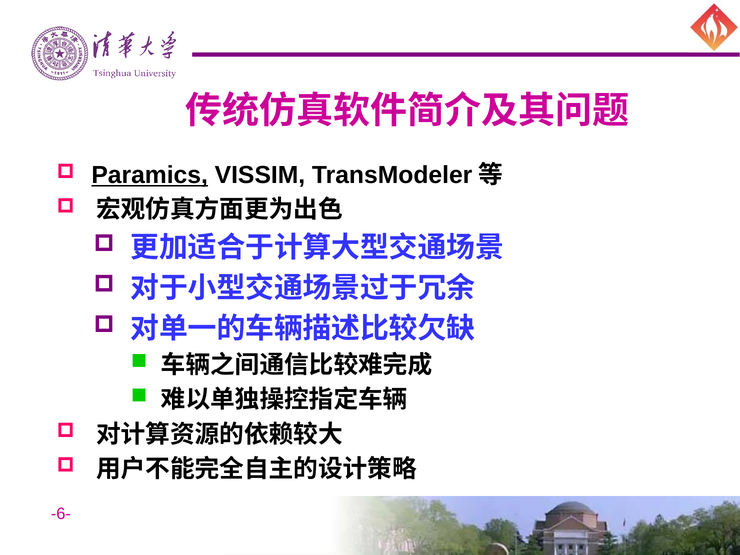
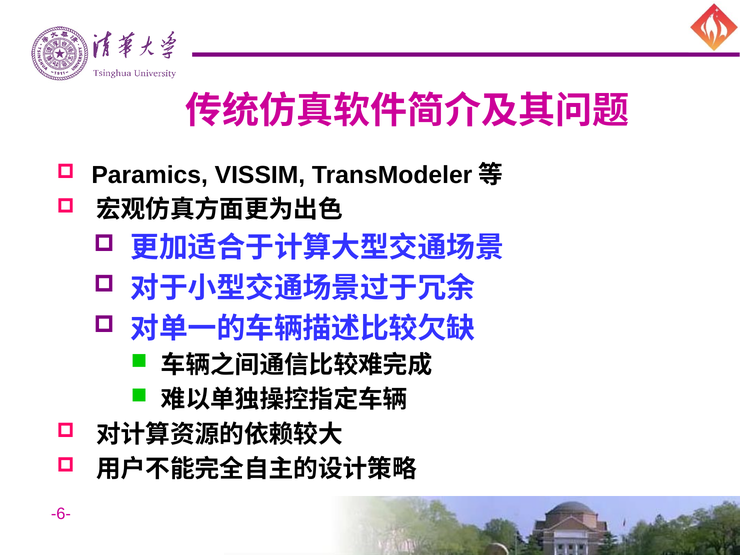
Paramics underline: present -> none (150, 175)
